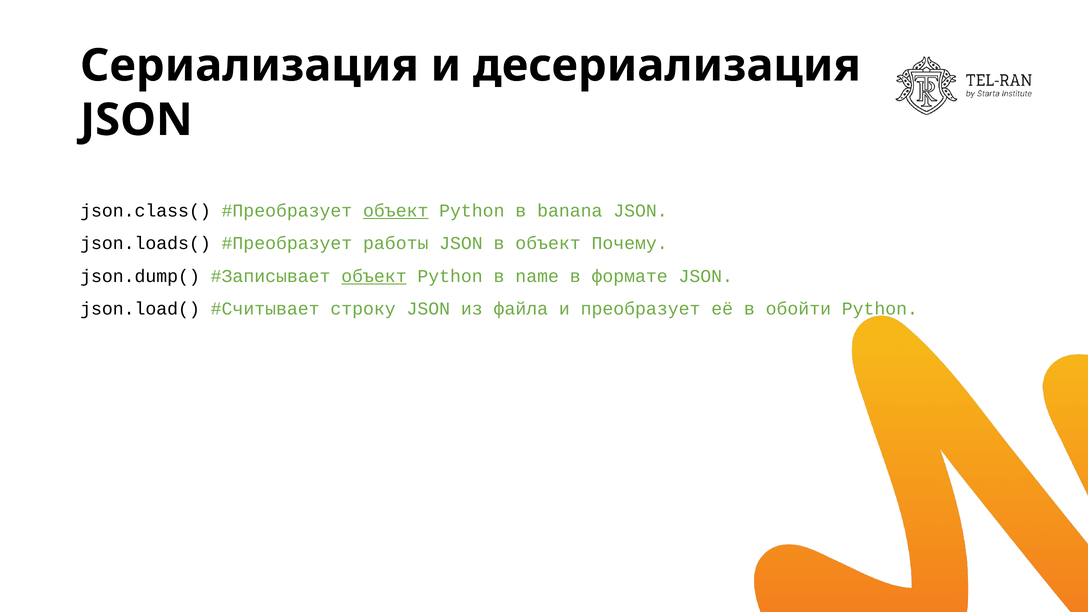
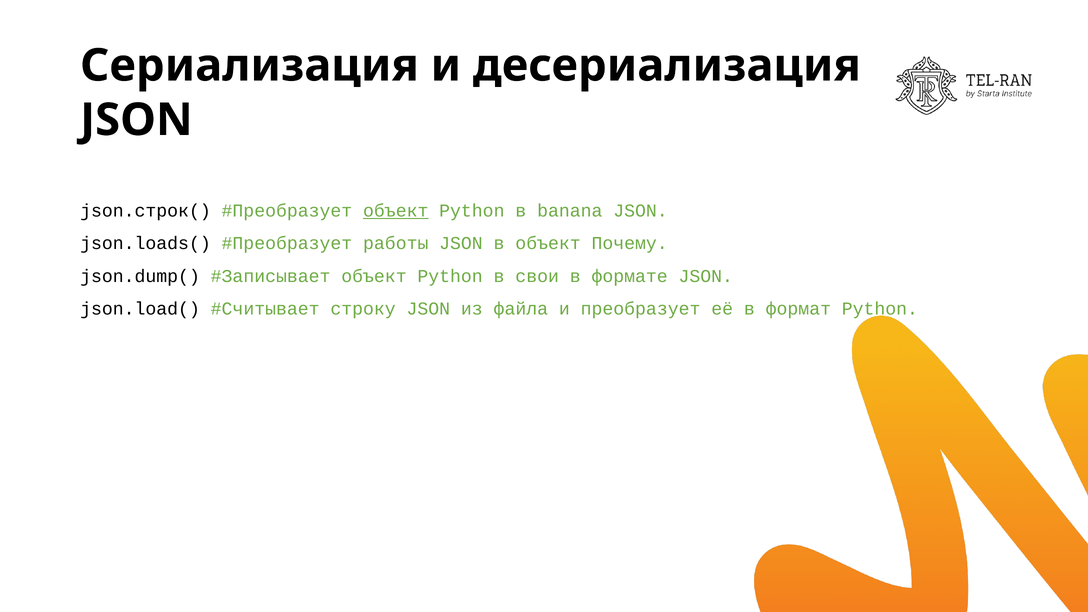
json.class(: json.class( -> json.строк( (145, 211)
объект underline: present -> none (374, 276)
name: name -> свои (537, 276)
обойти: обойти -> формат (798, 309)
